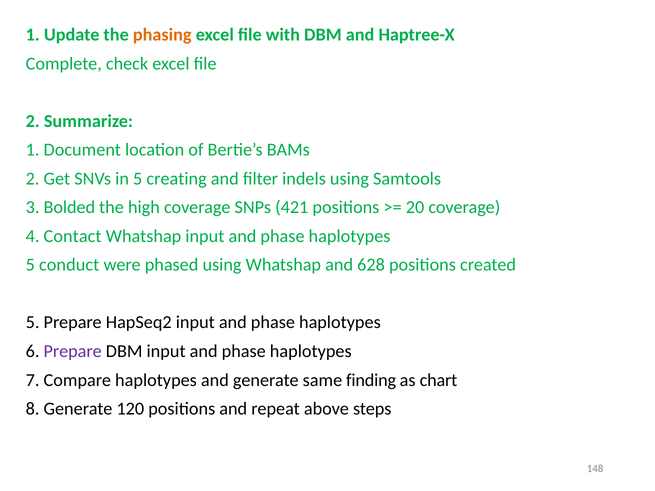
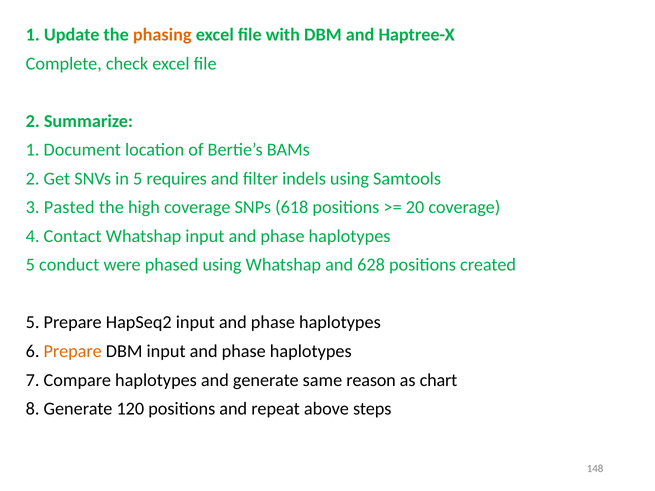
creating: creating -> requires (177, 179)
Bolded: Bolded -> Pasted (69, 208)
421: 421 -> 618 (292, 208)
Prepare colour: purple -> orange (73, 351)
finding: finding -> reason (371, 380)
